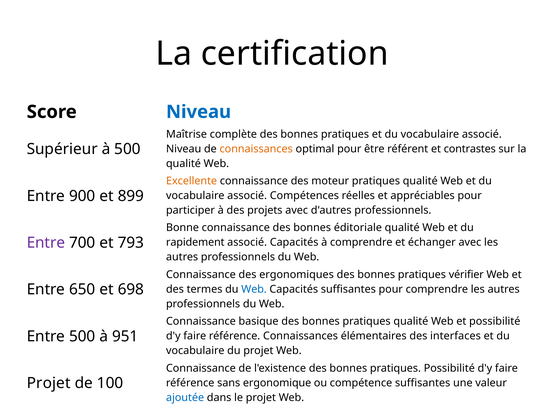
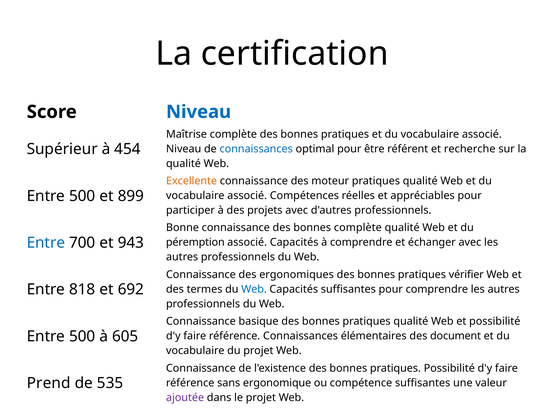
à 500: 500 -> 454 (127, 149)
connaissances colour: orange -> blue (256, 149)
contrastes: contrastes -> recherche (470, 149)
900: 900 -> 500 (82, 196)
bonnes éditoriale: éditoriale -> complète (358, 228)
Entre colour: purple -> blue (46, 243)
793: 793 -> 943 (131, 243)
rapidement: rapidement -> péremption (195, 242)
650: 650 -> 818 (82, 289)
698: 698 -> 692 (131, 289)
951: 951 -> 605 (125, 336)
interfaces: interfaces -> document (456, 336)
Projet: Projet -> Prend (49, 383)
100: 100 -> 535 (110, 383)
ajoutée colour: blue -> purple (185, 397)
